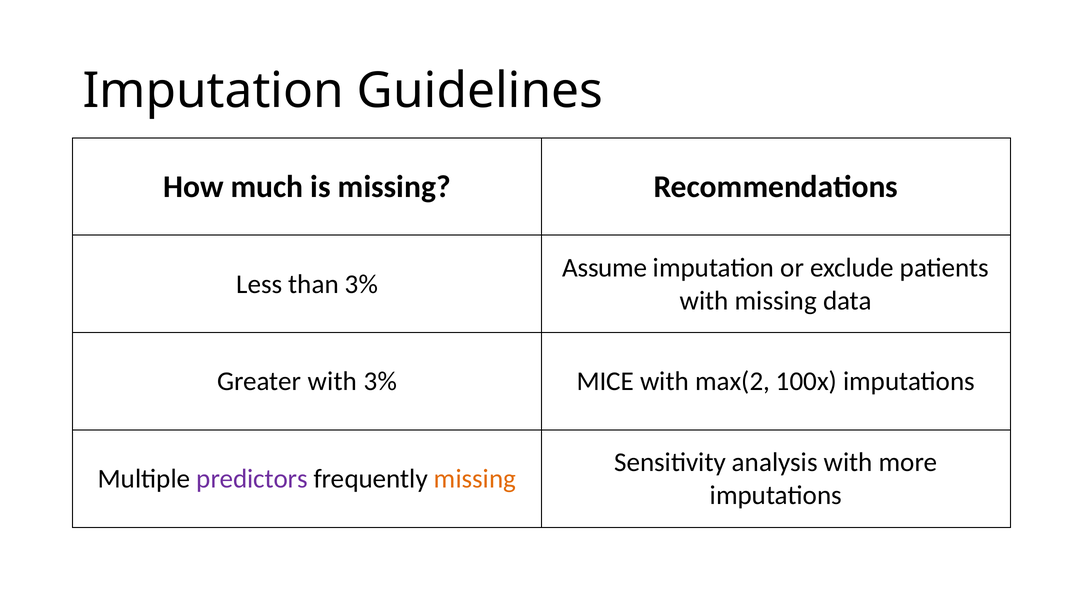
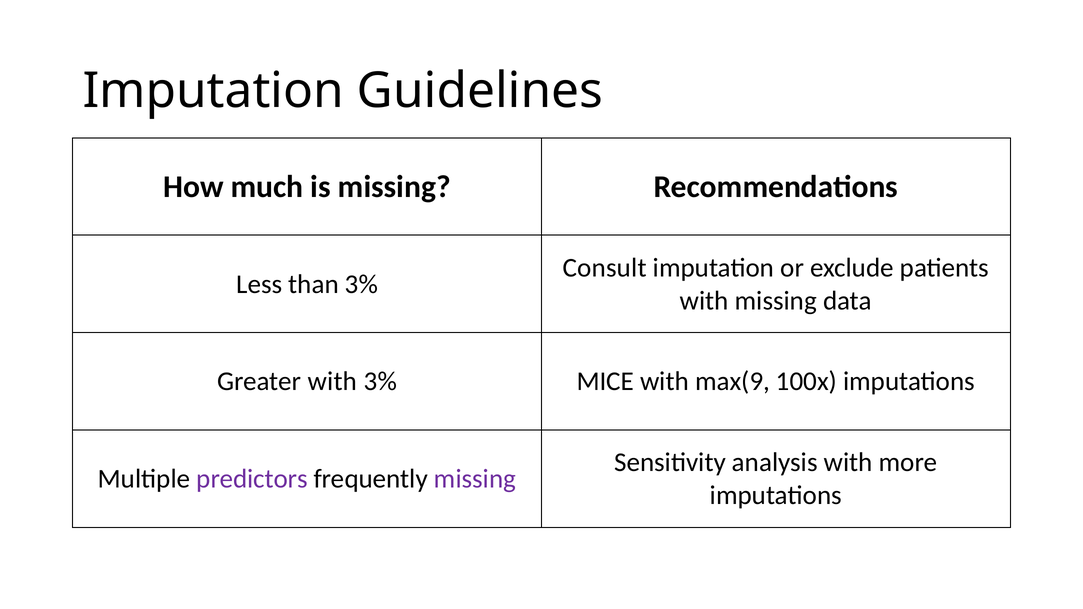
Assume: Assume -> Consult (605, 268)
max(2: max(2 -> max(9 (733, 382)
missing colour: orange -> purple (475, 479)
